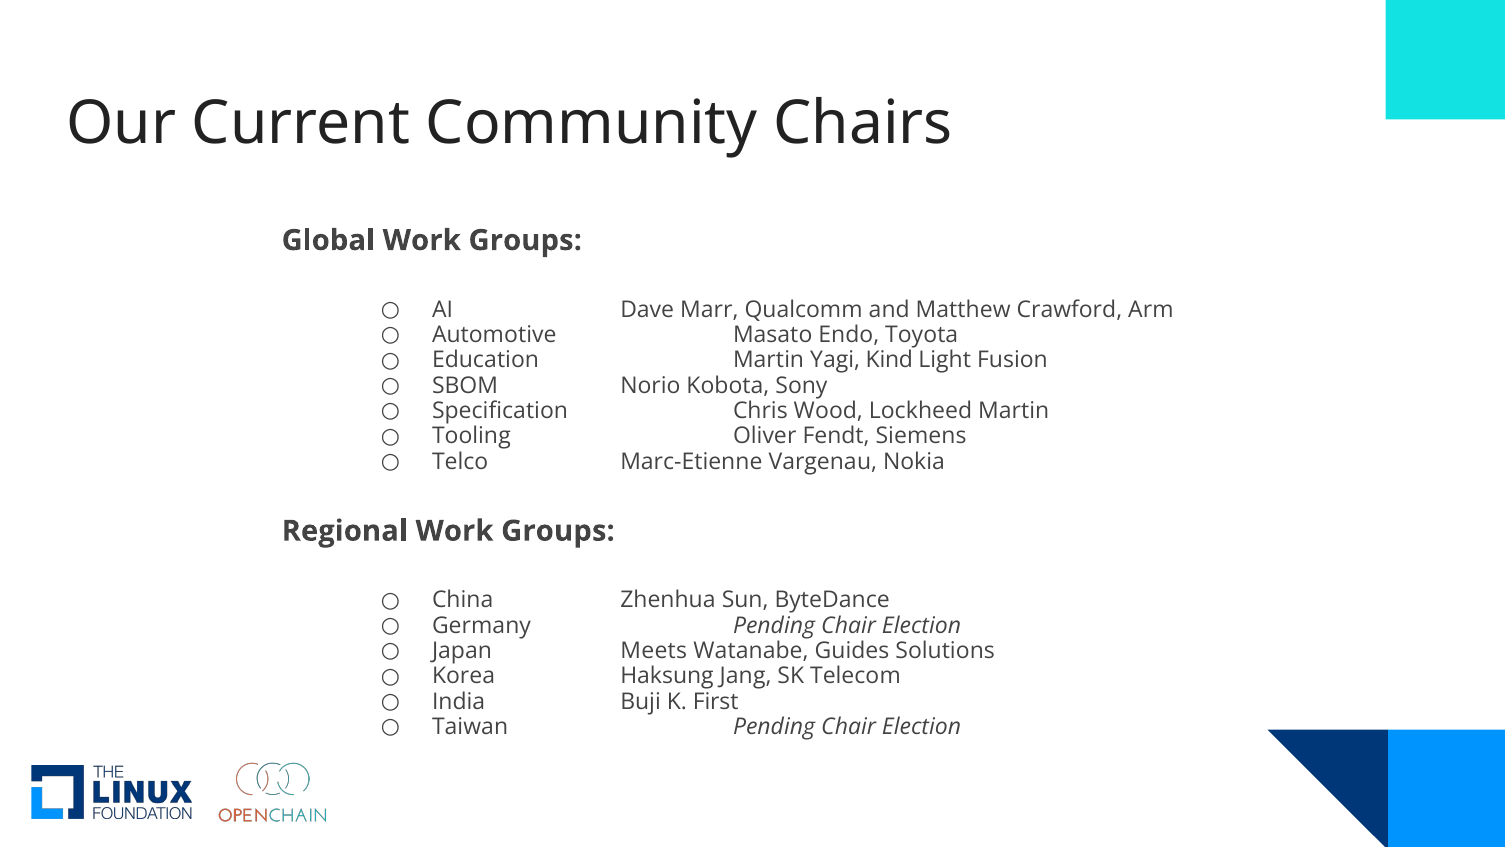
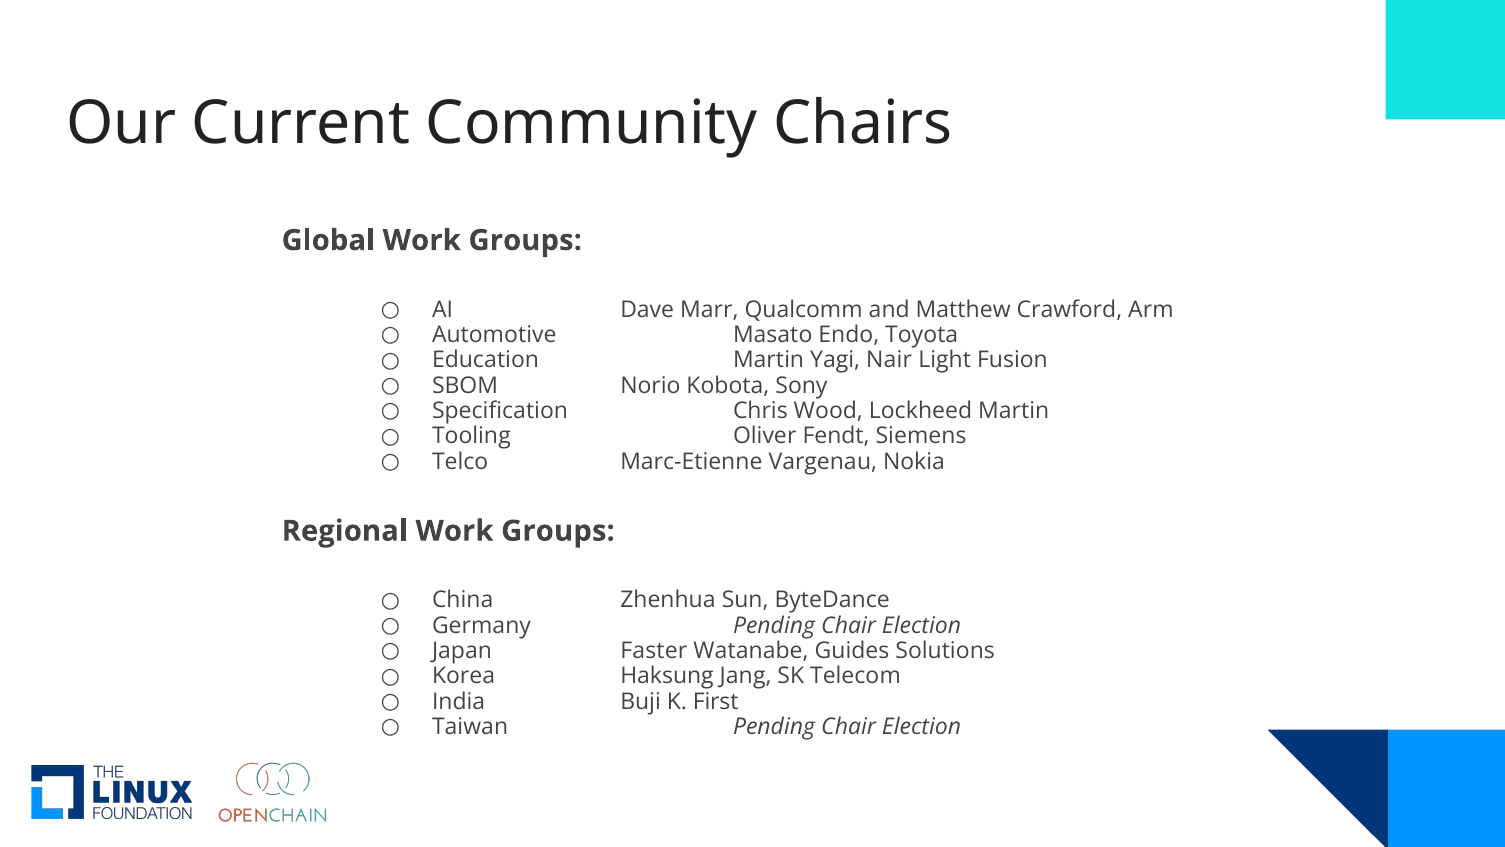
Kind: Kind -> Nair (889, 360)
Meets: Meets -> Faster (654, 651)
